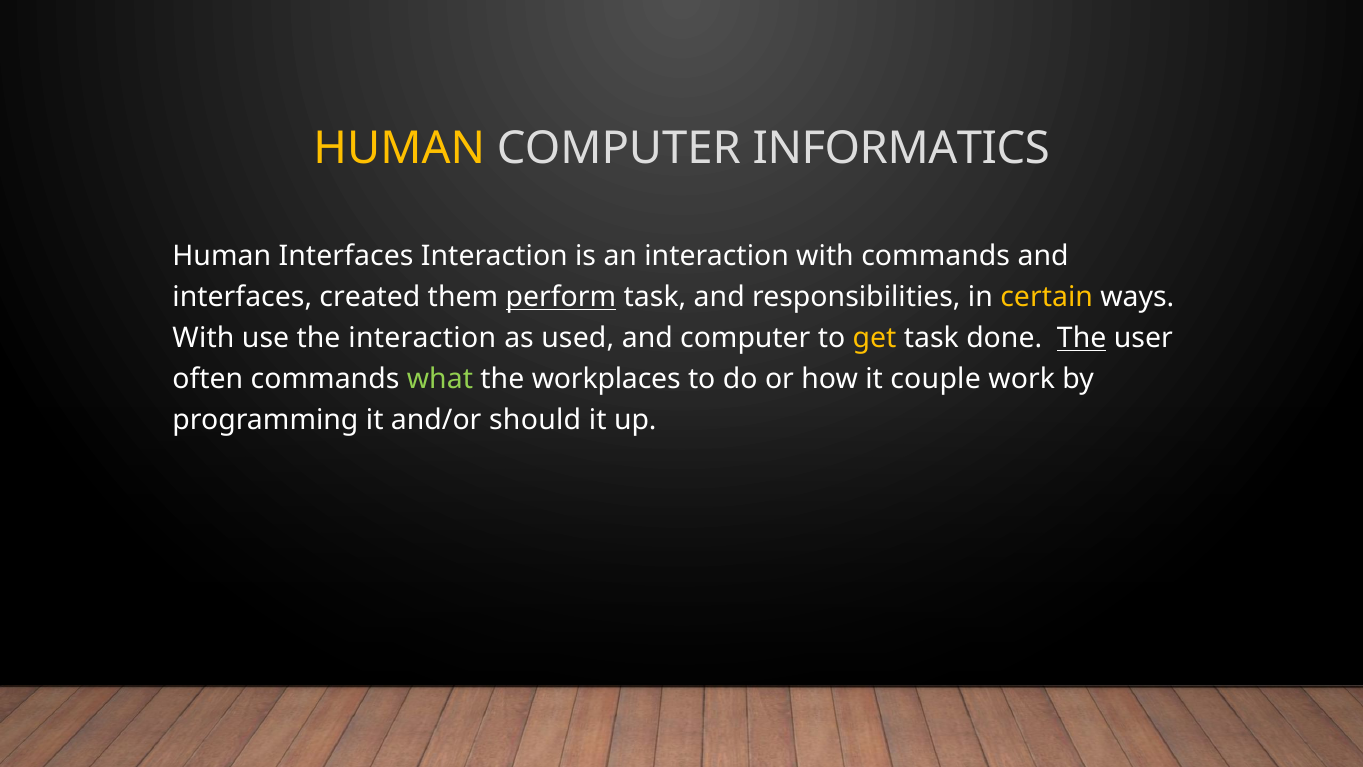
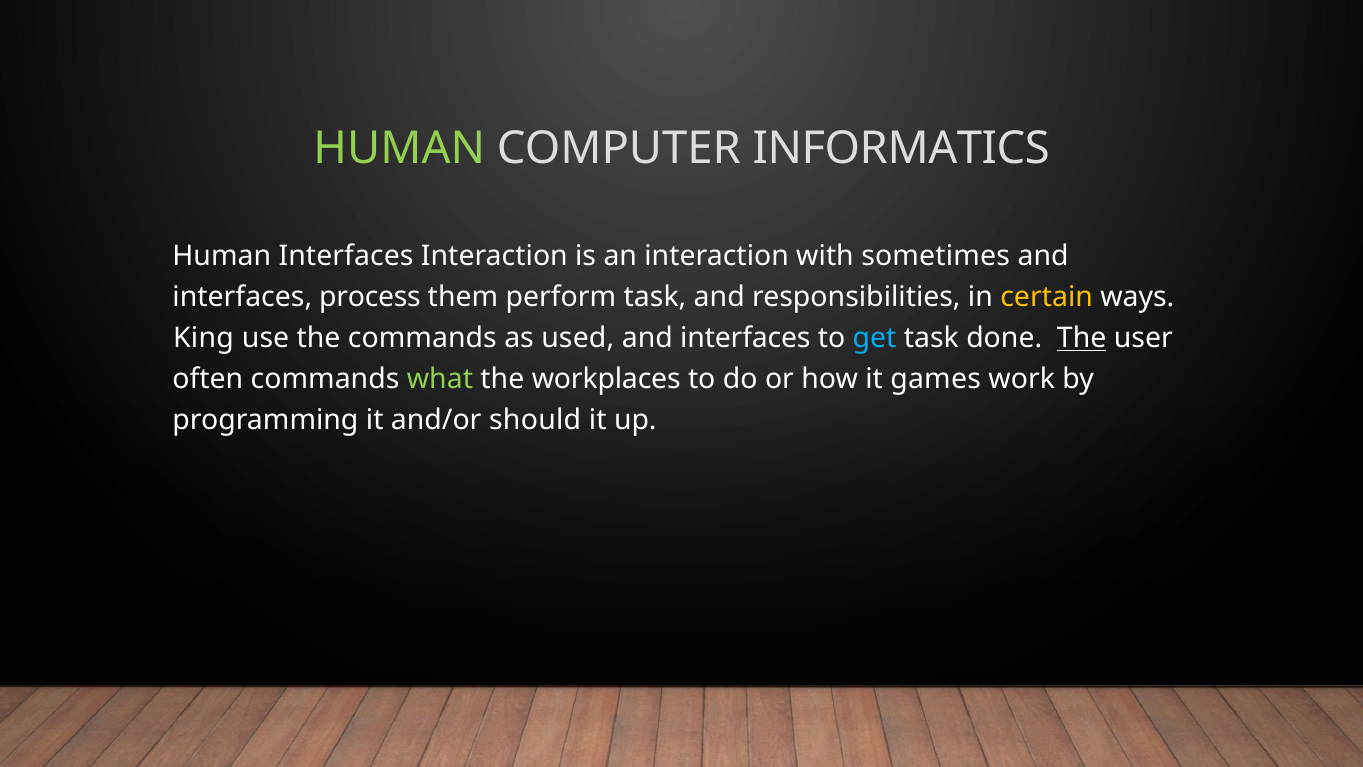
HUMAN colour: yellow -> light green (399, 148)
with commands: commands -> sometimes (936, 256)
created: created -> process (370, 297)
perform underline: present -> none (561, 297)
With: With -> King (203, 338)
the interaction: interaction -> commands (422, 338)
computer: computer -> interfaces (745, 338)
get colour: yellow -> light blue (875, 338)
couple: couple -> games (936, 379)
